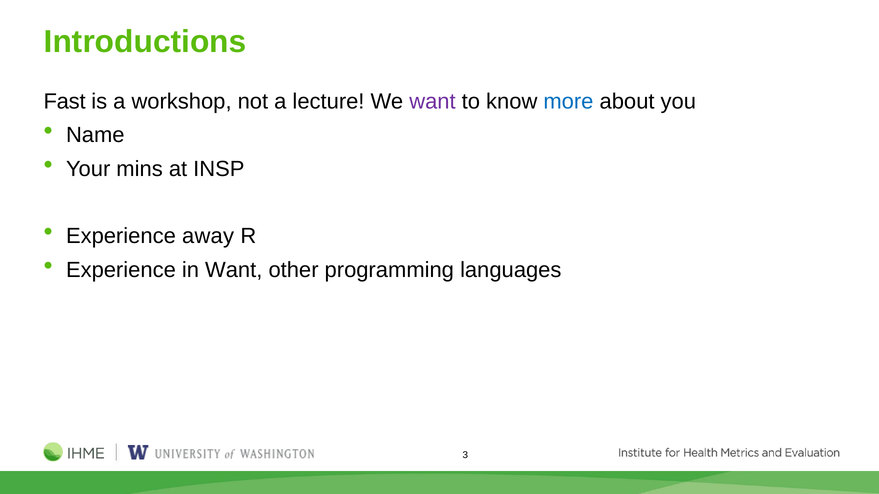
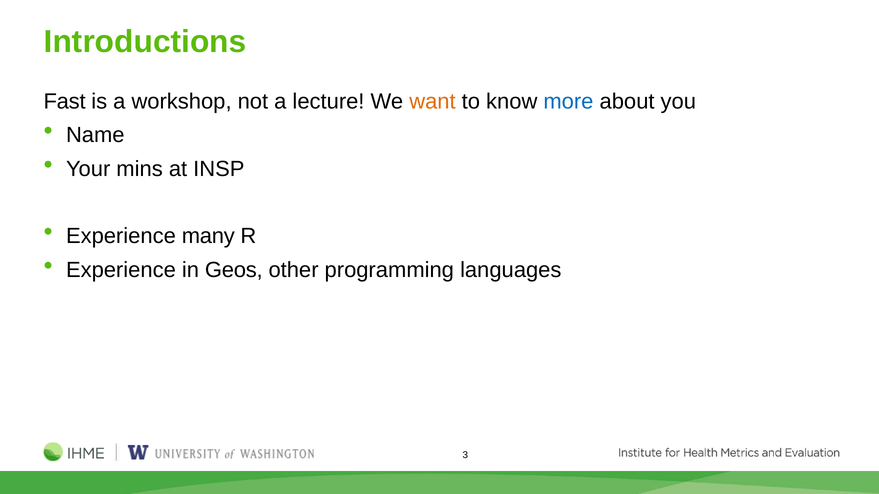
want colour: purple -> orange (432, 102)
away: away -> many (208, 236)
in Want: Want -> Geos (234, 270)
